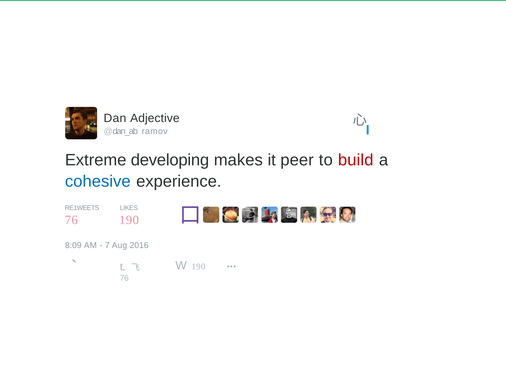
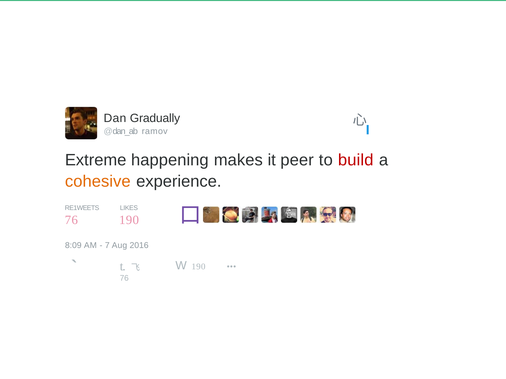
Adjective: Adjective -> Gradually (155, 119)
developing: developing -> happening (170, 160)
cohesive colour: blue -> orange (98, 182)
